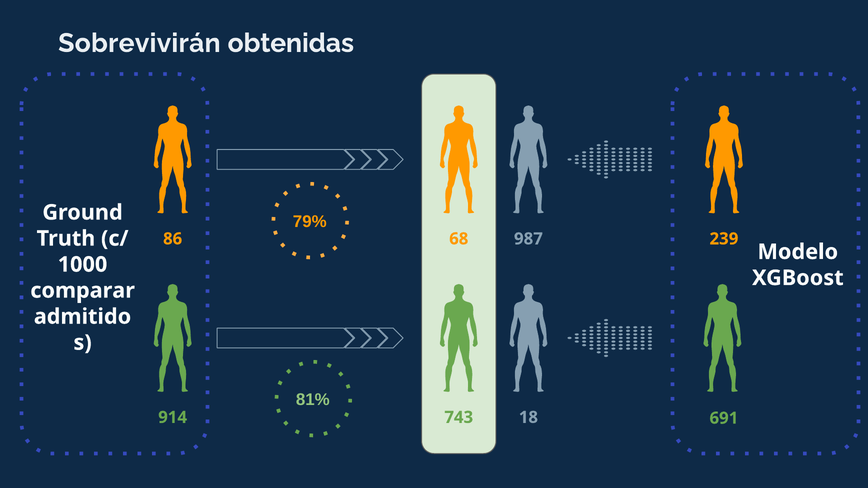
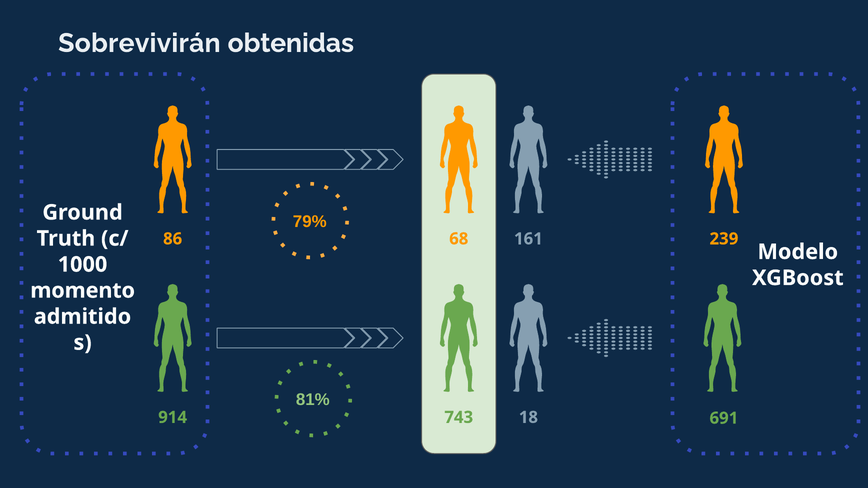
987: 987 -> 161 (528, 239)
comparar: comparar -> momento (83, 291)
